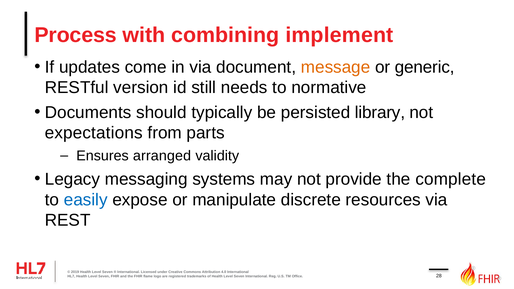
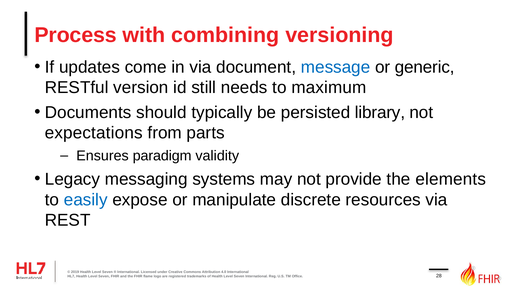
implement: implement -> versioning (339, 35)
message colour: orange -> blue (336, 67)
normative: normative -> maximum (329, 88)
arranged: arranged -> paradigm (162, 156)
complete: complete -> elements (451, 179)
